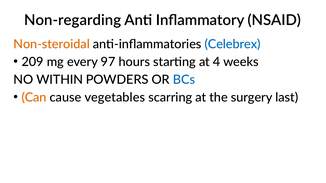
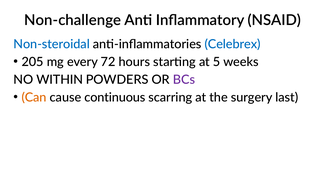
Non-regarding: Non-regarding -> Non-challenge (73, 20)
Non-steroidal colour: orange -> blue (52, 44)
209: 209 -> 205 (33, 62)
97: 97 -> 72 (108, 62)
4: 4 -> 5 (217, 62)
BCs colour: blue -> purple (184, 80)
vegetables: vegetables -> continuous (115, 98)
